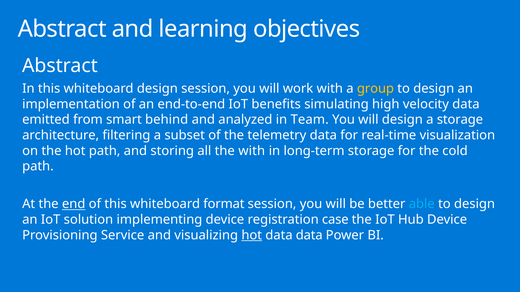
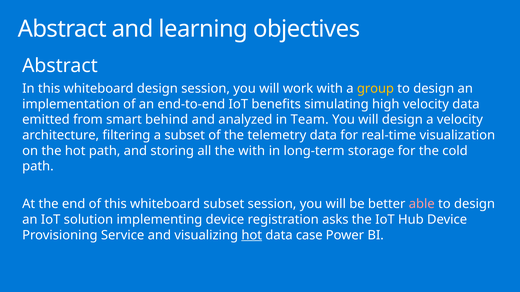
a storage: storage -> velocity (460, 120)
end underline: present -> none (74, 204)
whiteboard format: format -> subset (224, 204)
able colour: light blue -> pink (422, 204)
case: case -> asks (335, 220)
data data: data -> case (309, 236)
